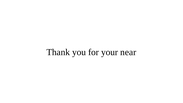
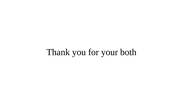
near: near -> both (128, 52)
